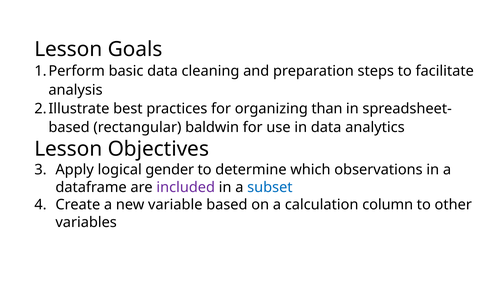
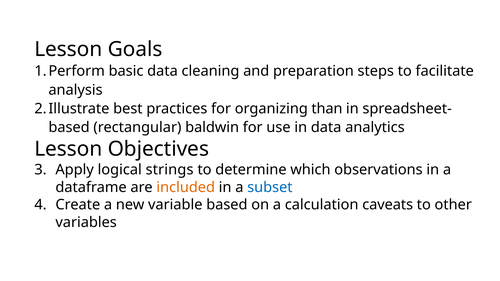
gender: gender -> strings (170, 170)
included colour: purple -> orange (186, 187)
column: column -> caveats (388, 205)
